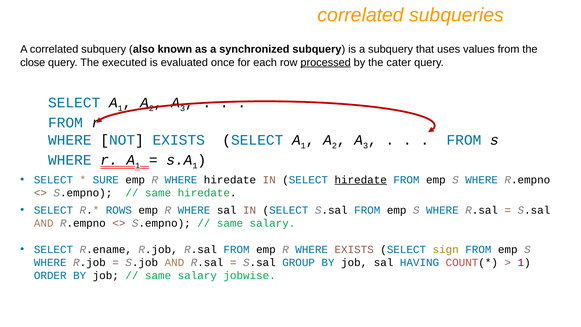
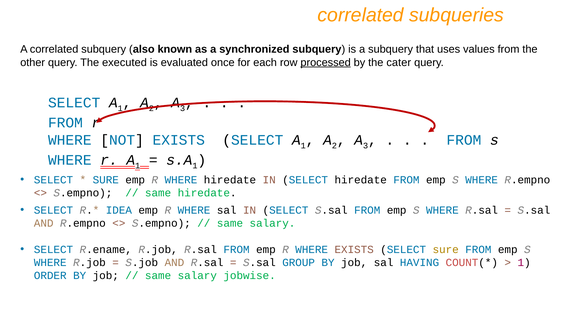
close: close -> other (33, 62)
hiredate underline: present -> none (361, 180)
ROWS: ROWS -> IDEA (119, 210)
SELECT sign: sign -> sure (446, 249)
